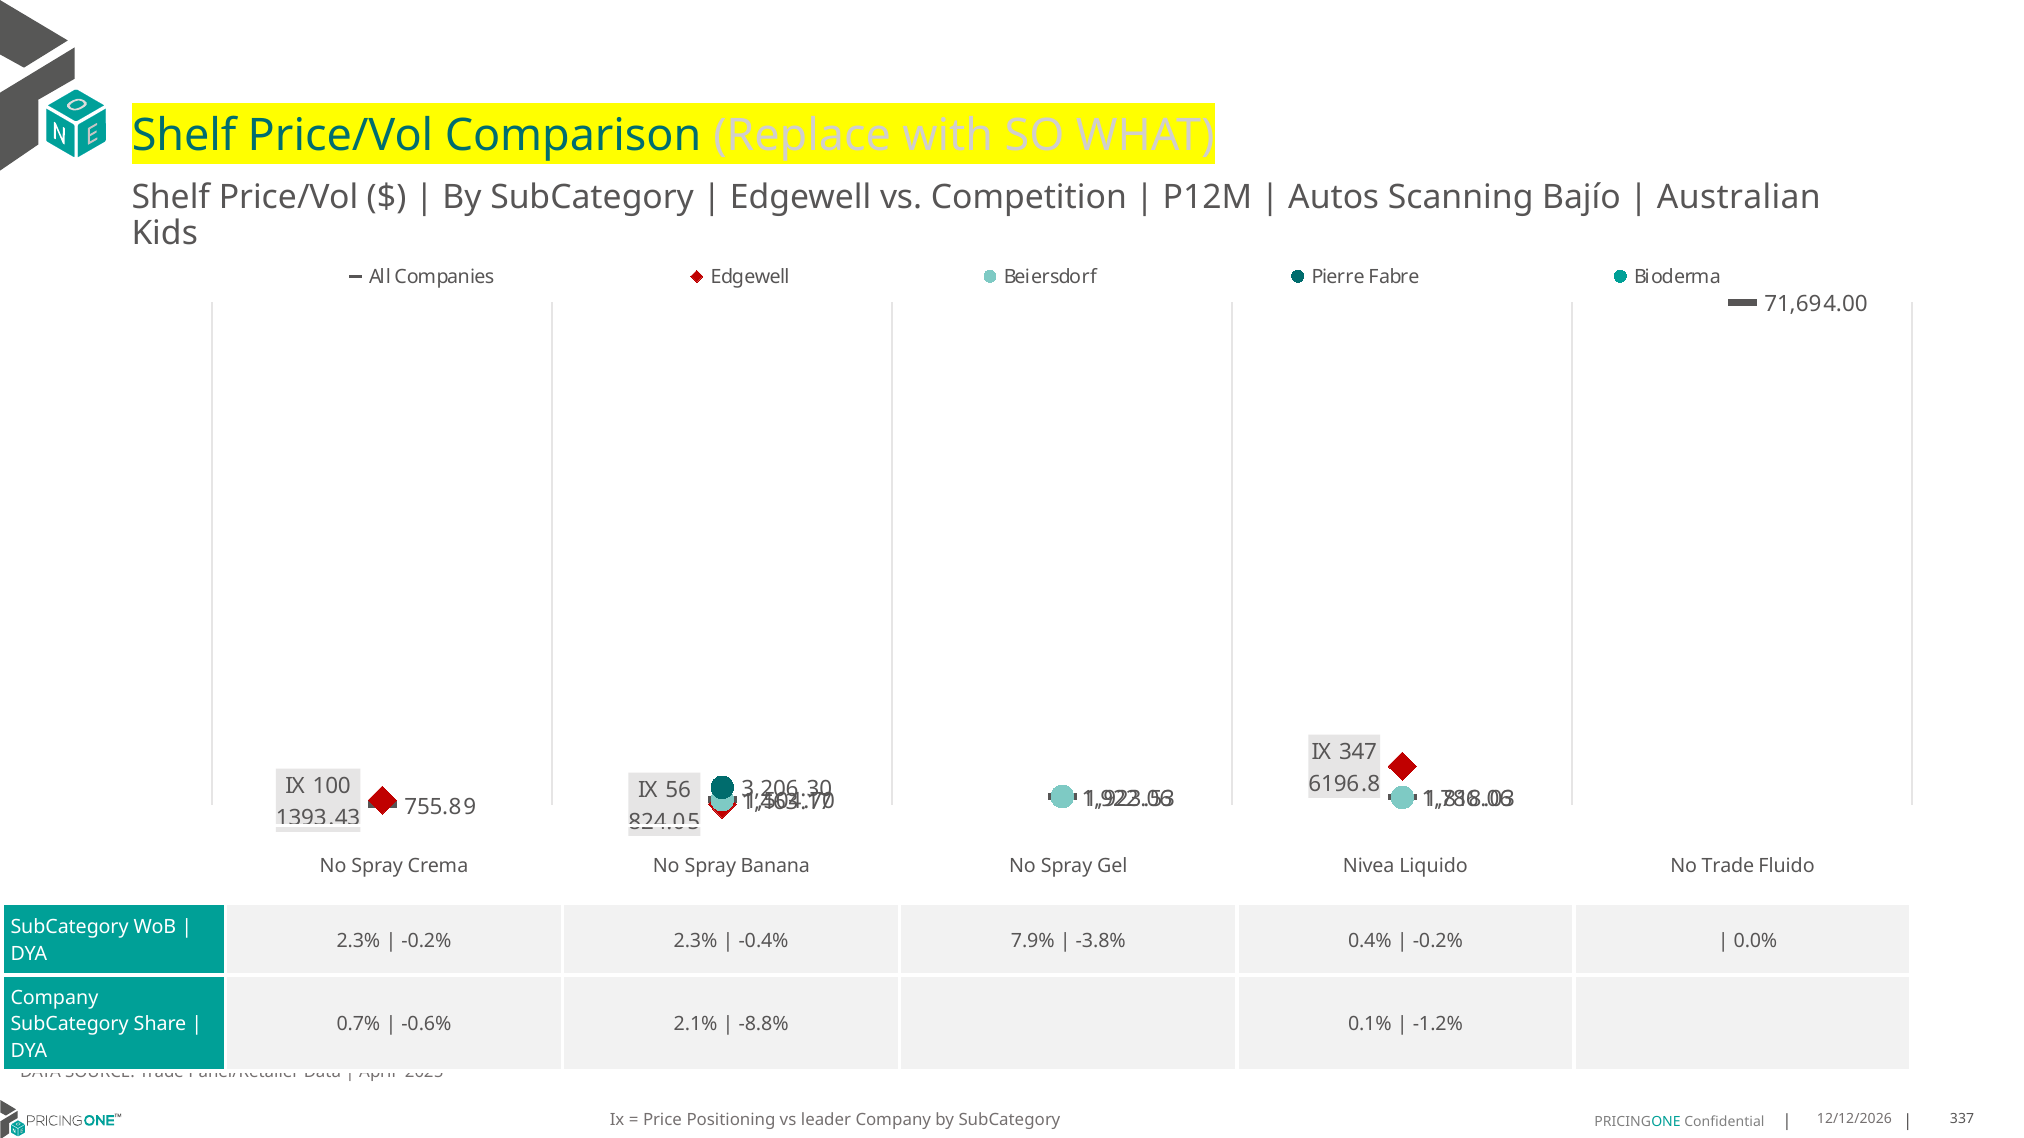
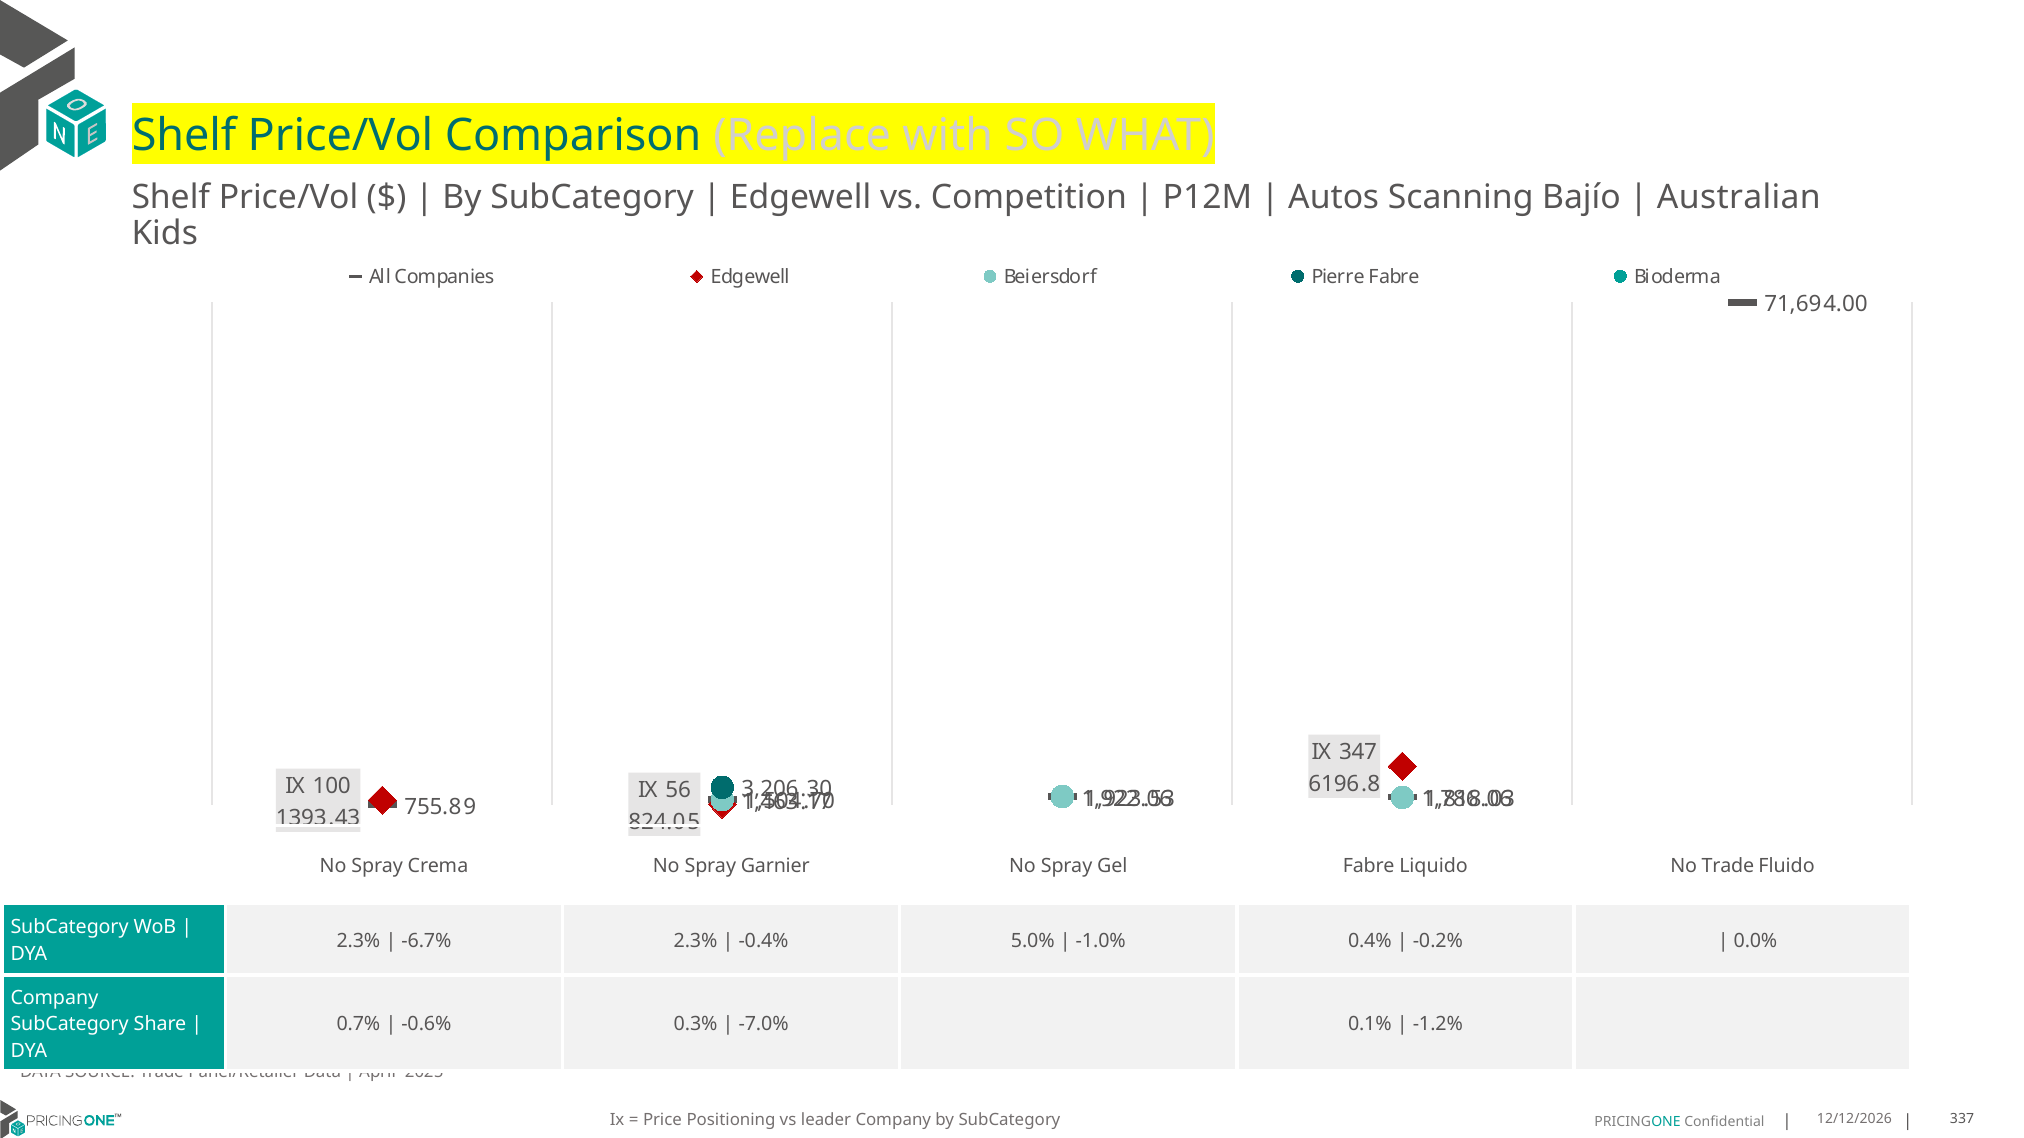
Banana: Banana -> Garnier (775, 866)
Gel Nivea: Nivea -> Fabre (1369, 866)
-0.2%: -0.2% -> -6.7% (426, 941)
7.9%: 7.9% -> 5.0% (1033, 941)
-3.8%: -3.8% -> -1.0% (1101, 941)
2.1%: 2.1% -> 0.3% (696, 1025)
-8.8%: -8.8% -> -7.0% (764, 1025)
